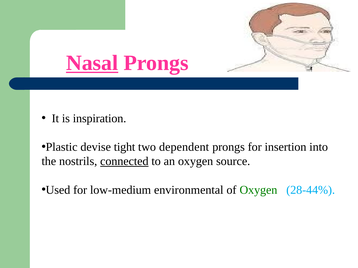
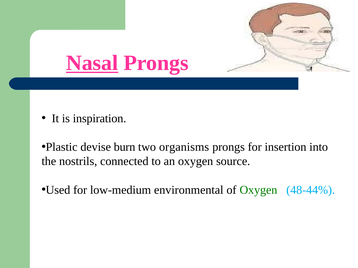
tight: tight -> burn (125, 147)
dependent: dependent -> organisms (184, 147)
connected underline: present -> none (124, 162)
28-44%: 28-44% -> 48-44% (311, 190)
